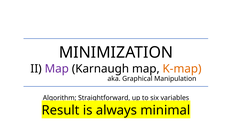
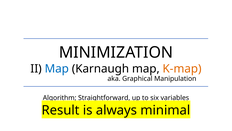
Map colour: purple -> blue (57, 68)
